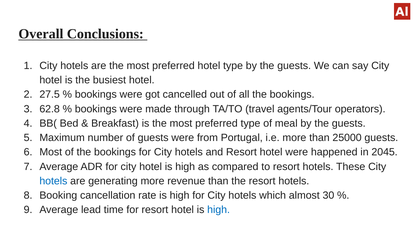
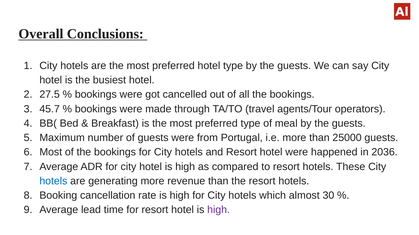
62.8: 62.8 -> 45.7 (50, 109)
2045: 2045 -> 2036 (385, 153)
high colour: blue -> purple (219, 210)
